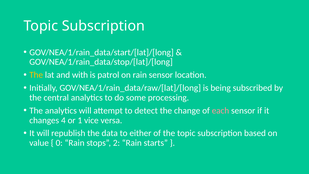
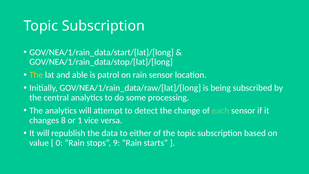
with: with -> able (80, 75)
each colour: pink -> light green (220, 110)
4: 4 -> 8 (63, 120)
2: 2 -> 9 (116, 143)
